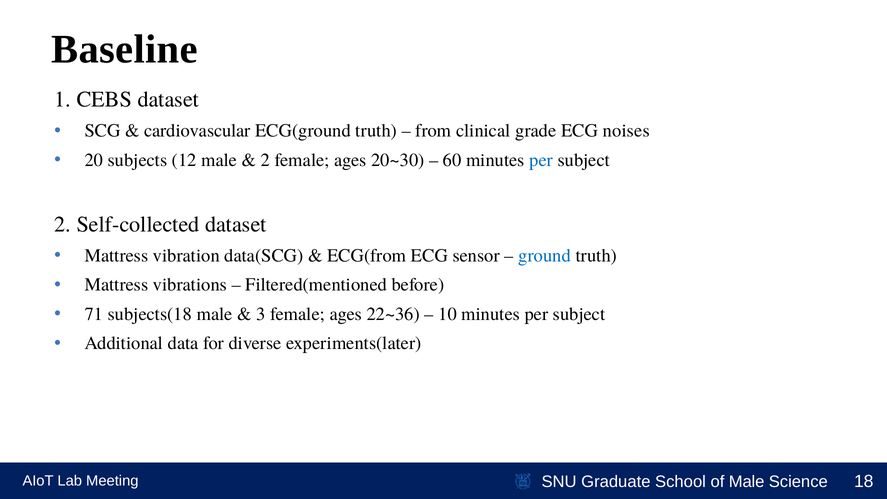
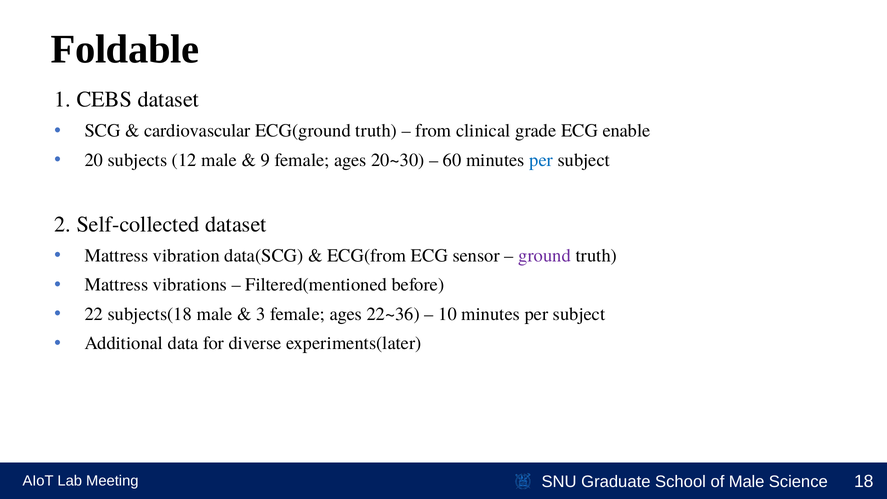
Baseline: Baseline -> Foldable (125, 49)
noises: noises -> enable (627, 131)
2: 2 -> 9 (265, 160)
ground colour: blue -> purple (545, 255)
71: 71 -> 22 (94, 314)
